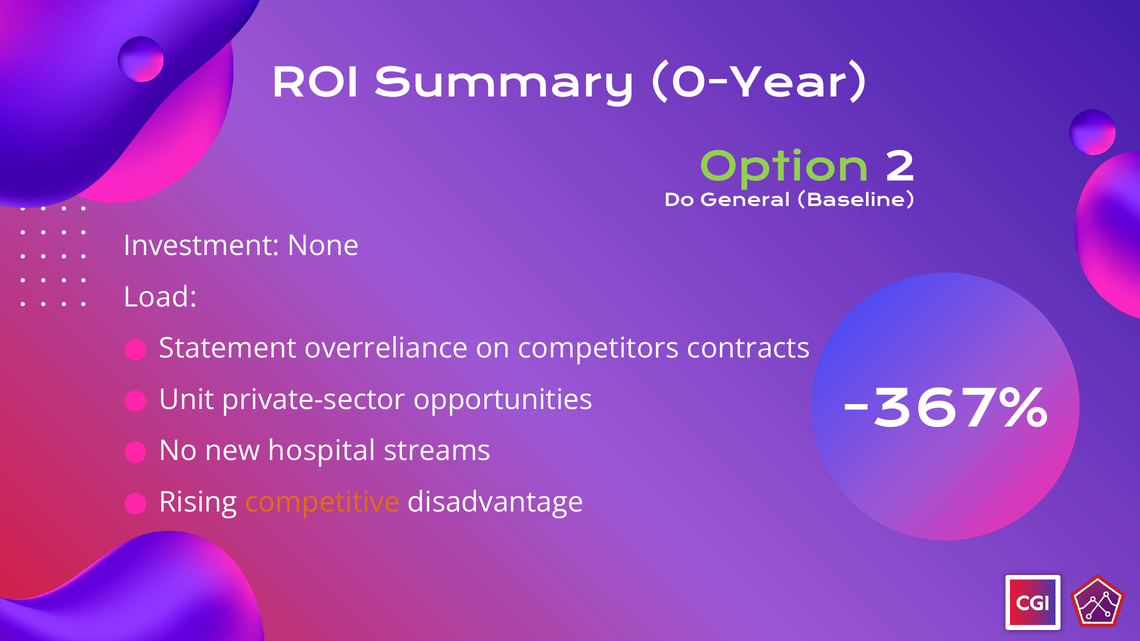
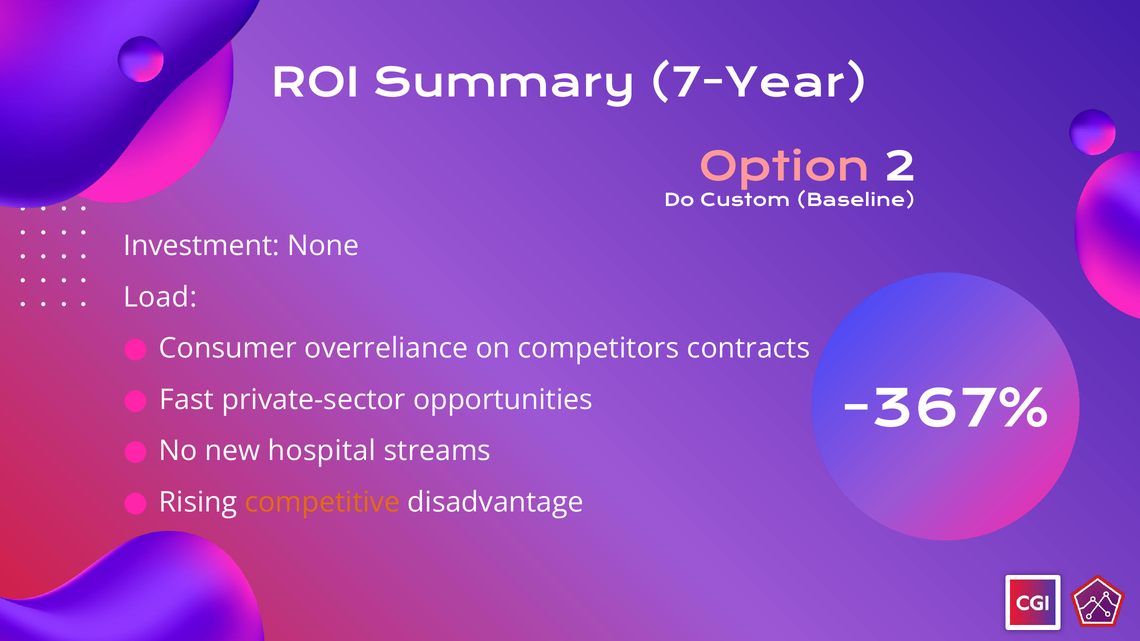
0-Year: 0-Year -> 7-Year (759, 84)
Option colour: light green -> pink (784, 168)
General: General -> Custom (745, 200)
Statement: Statement -> Consumer (228, 349)
Unit: Unit -> Fast (187, 400)
